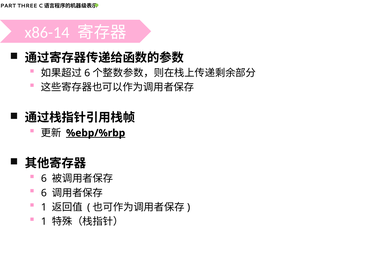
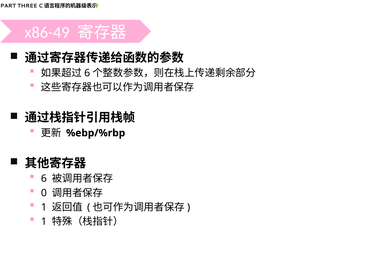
x86-14: x86-14 -> x86-49 (47, 32)
%ebp/%rbp underline: present -> none (96, 133)
6: 6 -> 0 (44, 193)
